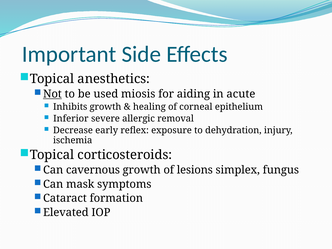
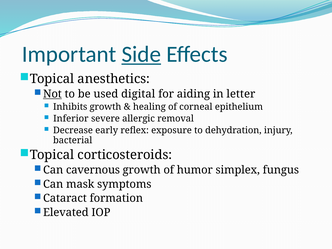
Side underline: none -> present (141, 54)
miosis: miosis -> digital (138, 94)
acute: acute -> letter (241, 94)
ischemia: ischemia -> bacterial (73, 140)
lesions: lesions -> humor (195, 170)
